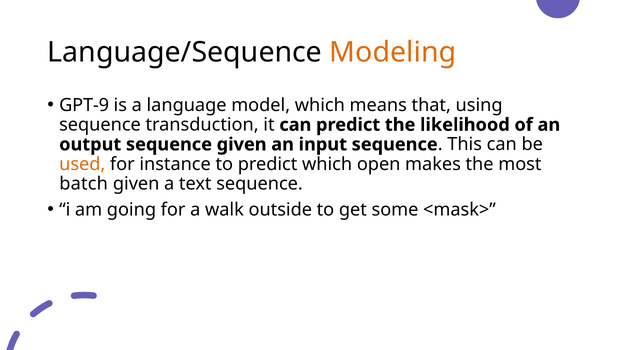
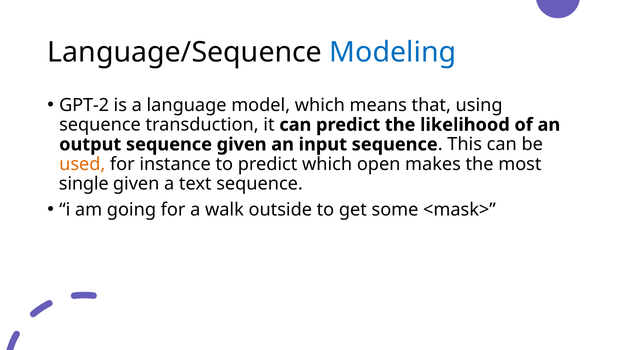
Modeling colour: orange -> blue (393, 52)
GPT-9: GPT-9 -> GPT-2 (84, 105)
batch: batch -> single (84, 184)
